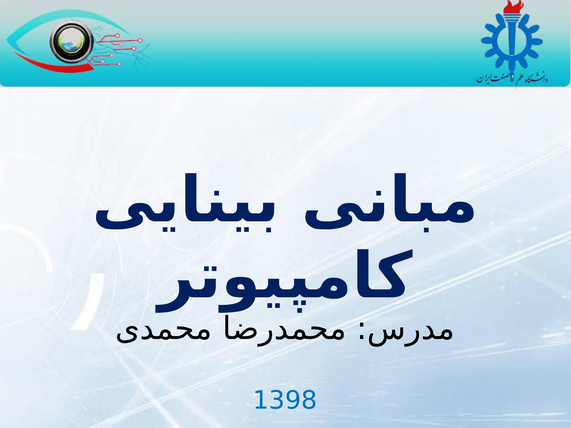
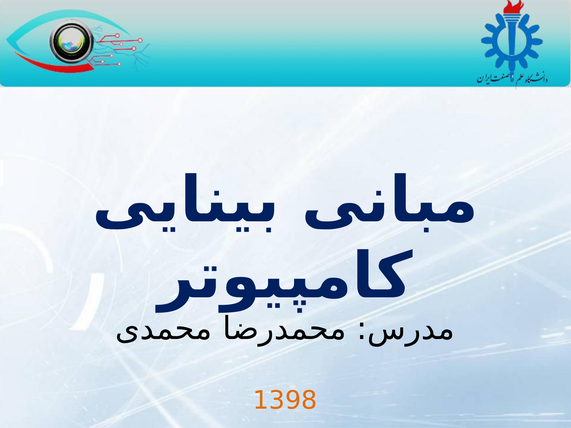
1398 colour: blue -> orange (285, 401)
